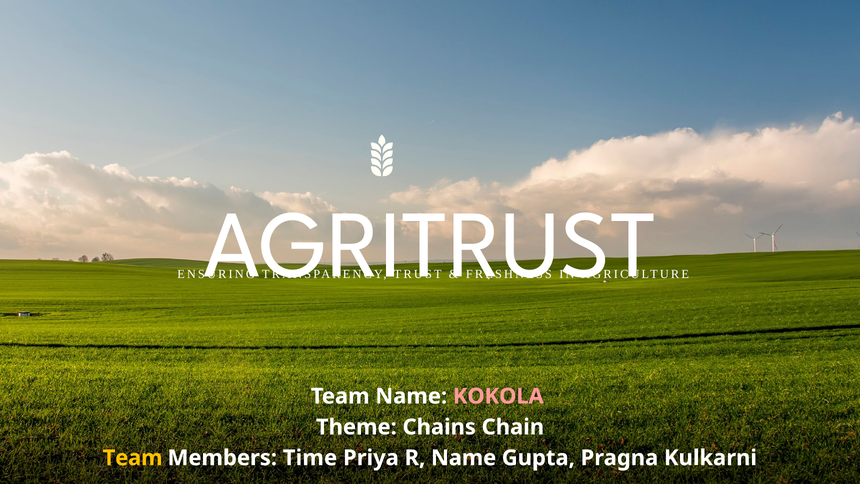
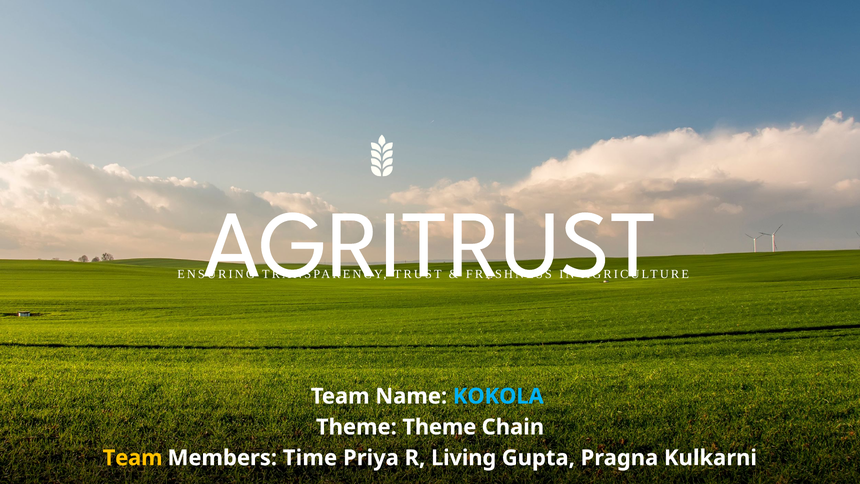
KOKOLA colour: pink -> light blue (498, 396)
Theme Chains: Chains -> Theme (439, 427)
R Name: Name -> Living (464, 458)
